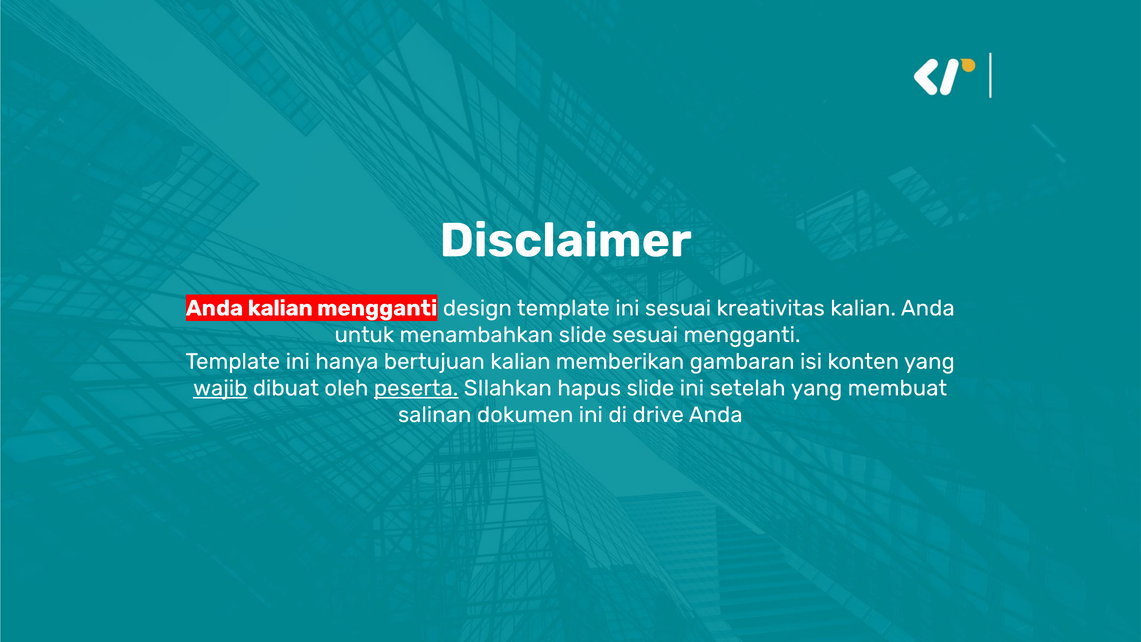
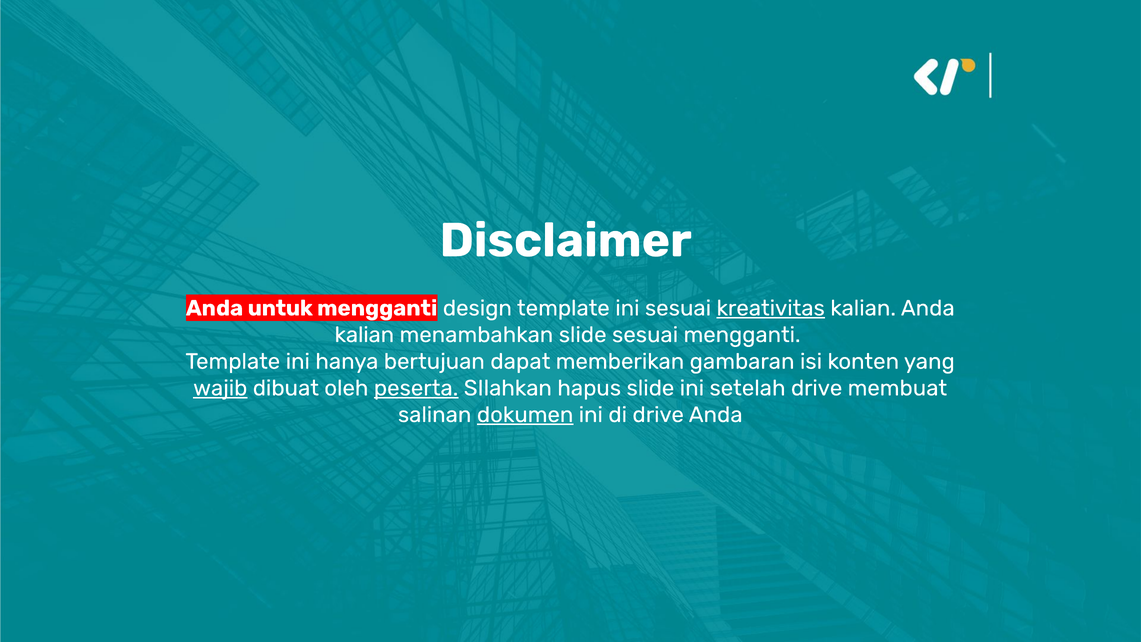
Anda kalian: kalian -> untuk (280, 308)
kreativitas underline: none -> present (771, 308)
untuk: untuk -> kalian (364, 335)
bertujuan kalian: kalian -> dapat (520, 361)
setelah yang: yang -> drive (817, 388)
dokumen underline: none -> present (525, 415)
